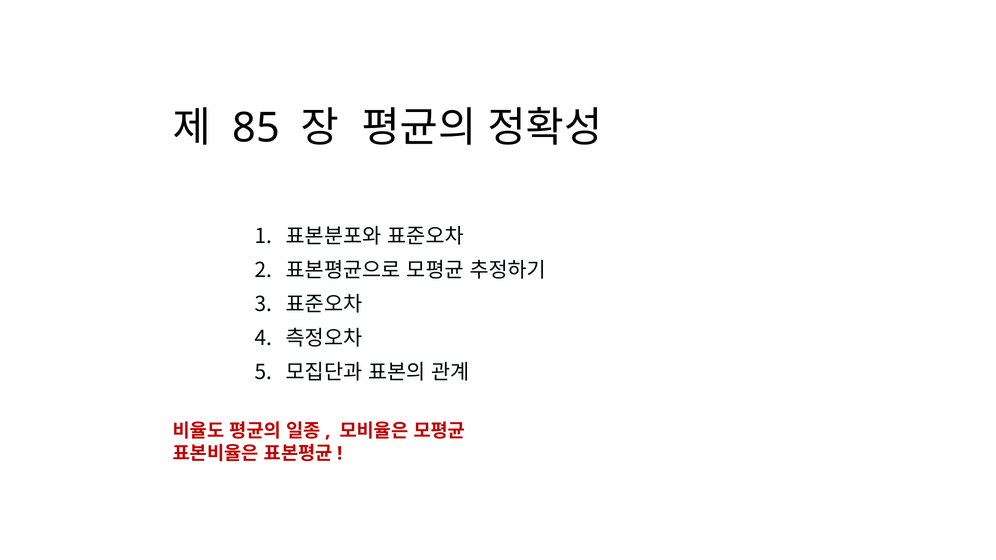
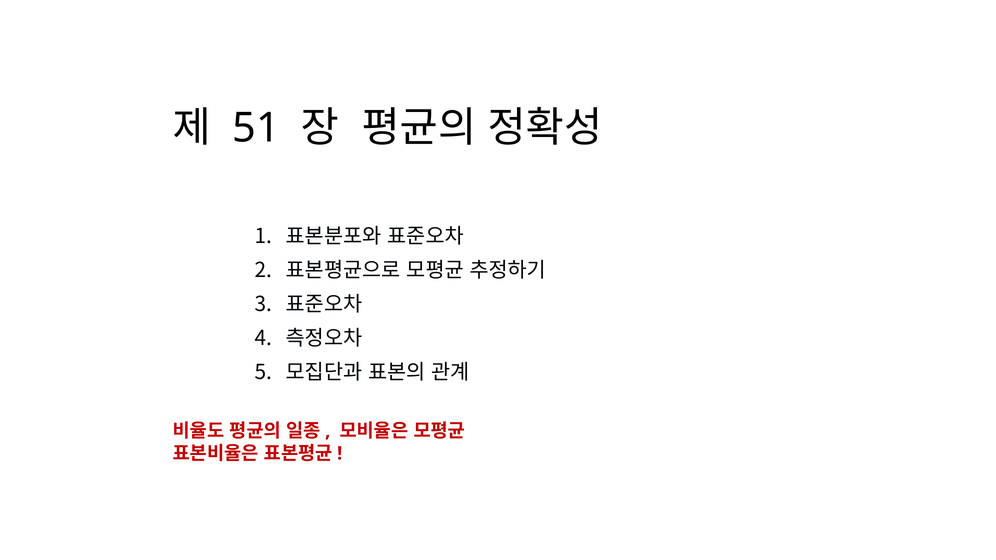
85: 85 -> 51 (256, 128)
